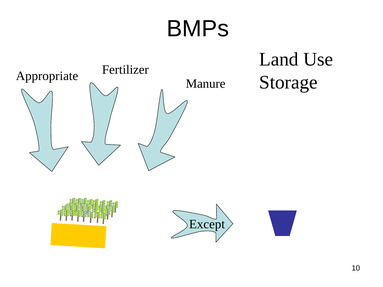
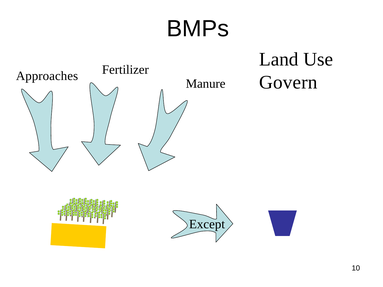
Appropriate: Appropriate -> Approaches (47, 76)
Storage: Storage -> Govern (288, 82)
